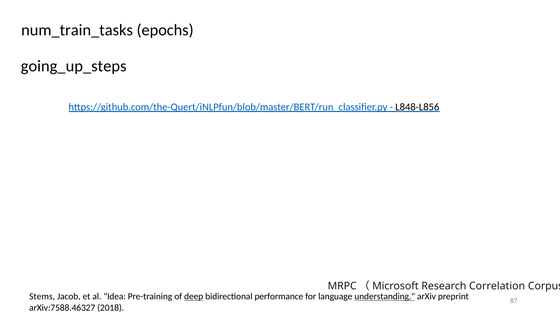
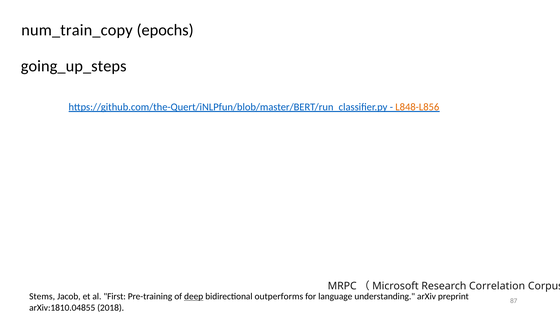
num_train_tasks: num_train_tasks -> num_train_copy (77, 30)
L848-L856 colour: black -> orange (417, 107)
Idea: Idea -> First (115, 296)
performance: performance -> outperforms (279, 296)
understanding underline: present -> none (385, 296)
arXiv:7588.46327: arXiv:7588.46327 -> arXiv:1810.04855 (62, 308)
